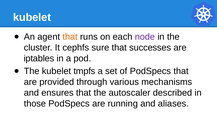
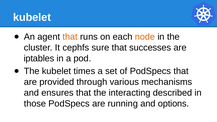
node colour: purple -> orange (145, 37)
tmpfs: tmpfs -> times (84, 71)
autoscaler: autoscaler -> interacting (130, 93)
aliases: aliases -> options (173, 104)
